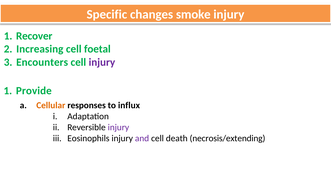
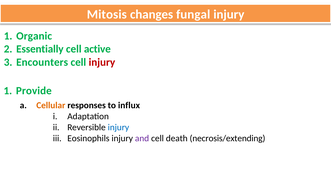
Specific: Specific -> Mitosis (107, 14)
smoke: smoke -> fungal (193, 14)
Recover: Recover -> Organic (34, 36)
Increasing: Increasing -> Essentially (40, 49)
foetal: foetal -> active (97, 49)
injury colour: purple -> red (102, 62)
injury colour: purple -> blue (118, 127)
